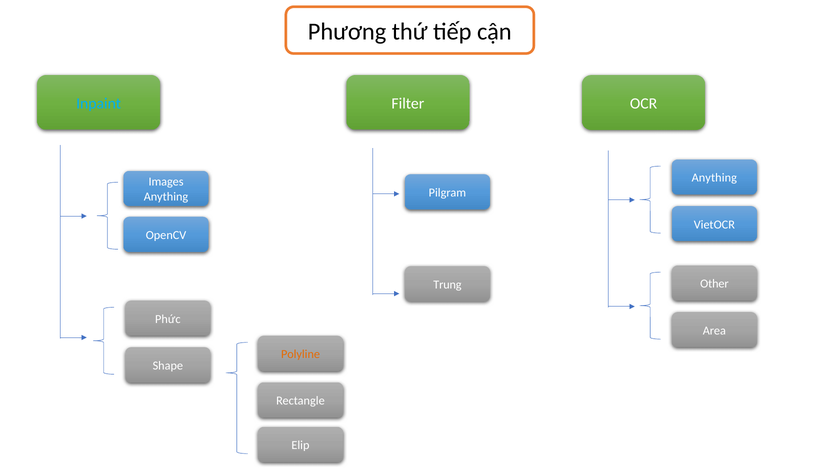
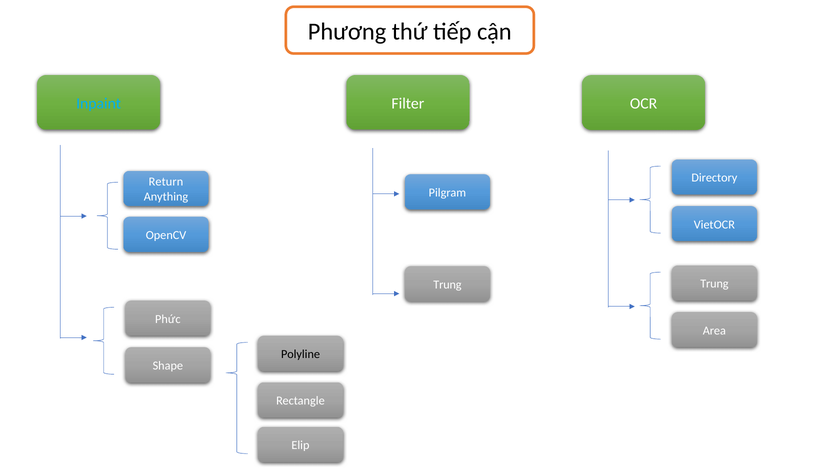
Anything: Anything -> Directory (714, 178)
Images: Images -> Return (166, 182)
Other: Other -> Trung (714, 284)
Polyline colour: orange -> black (300, 354)
